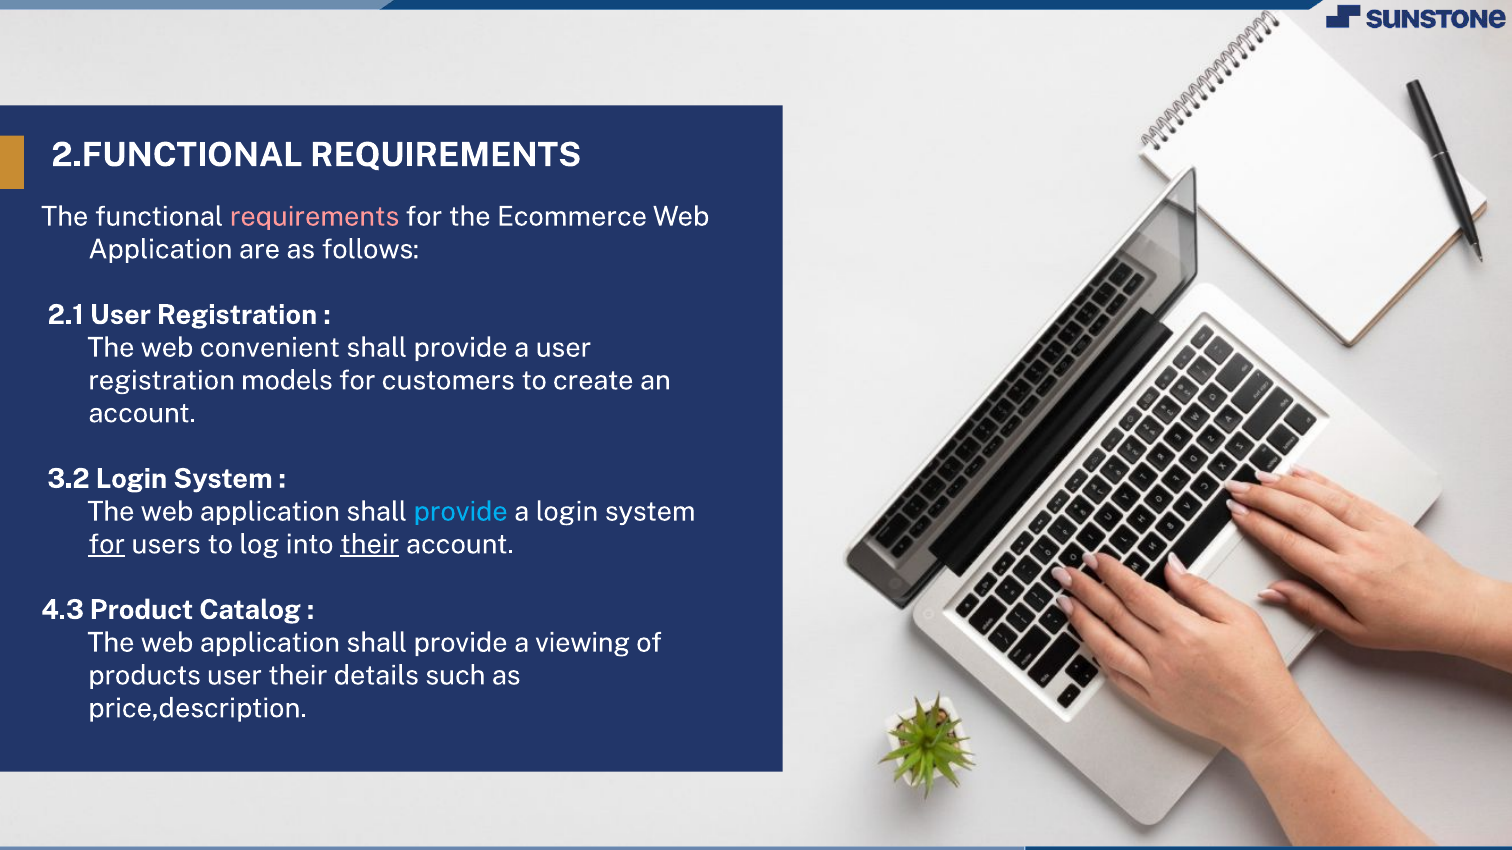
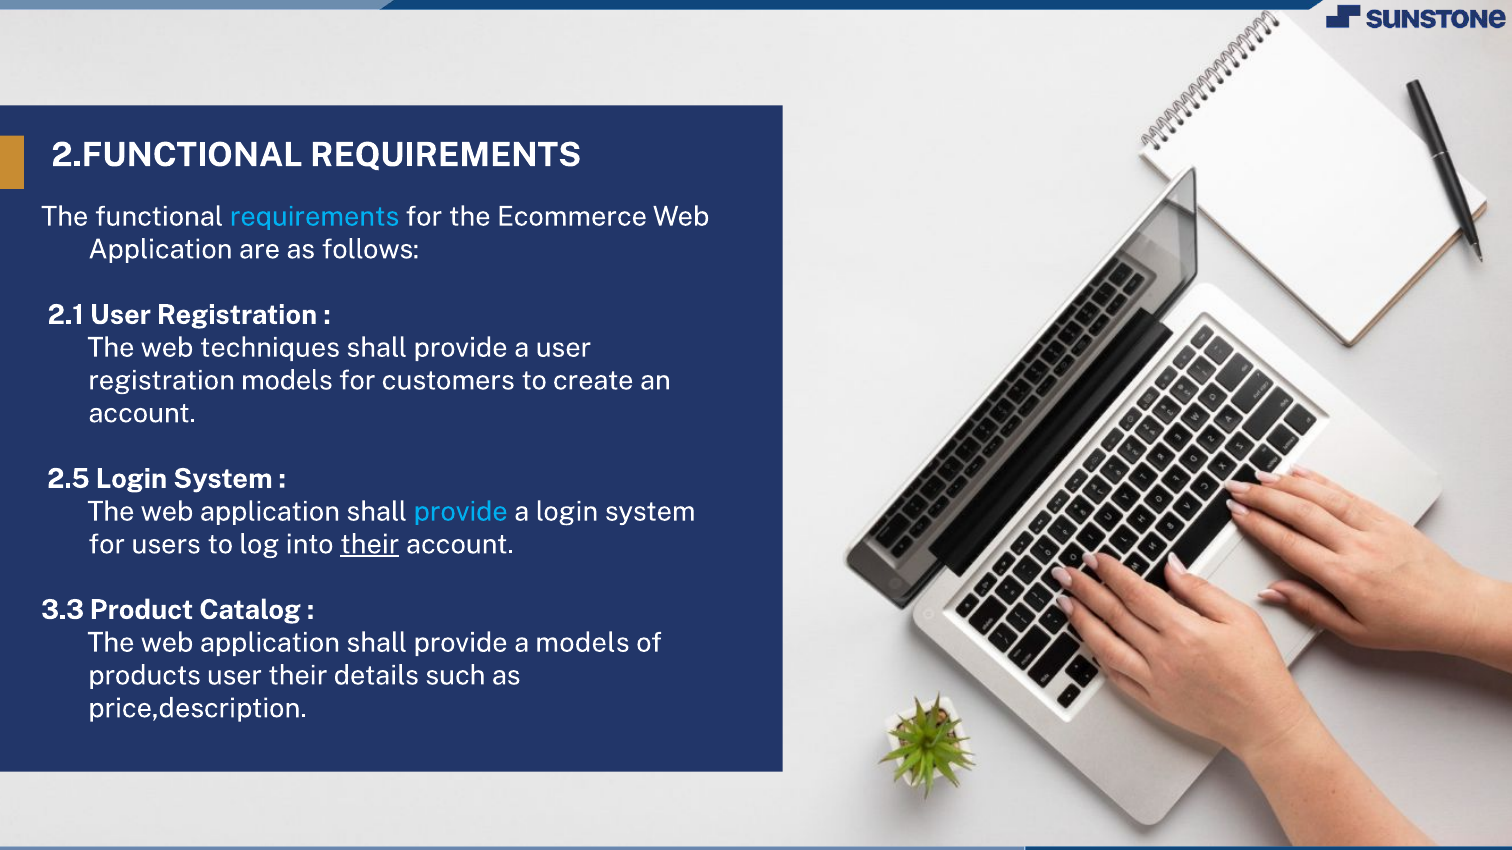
requirements colour: pink -> light blue (315, 217)
convenient: convenient -> techniques (270, 348)
3.2: 3.2 -> 2.5 (68, 479)
for underline: present -> none (107, 545)
4.3: 4.3 -> 3.3 (63, 610)
a viewing: viewing -> models (582, 643)
